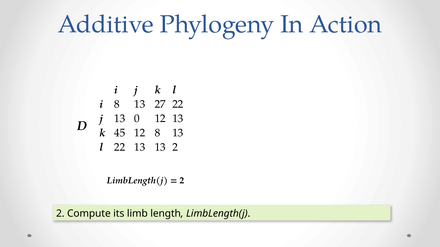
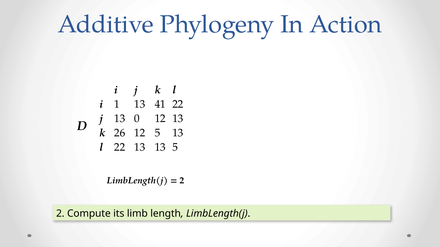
i 8: 8 -> 1 (117, 104)
27: 27 -> 41 (160, 104)
45: 45 -> 26 (120, 133)
12 8: 8 -> 5 (157, 133)
13 2: 2 -> 5 (175, 148)
